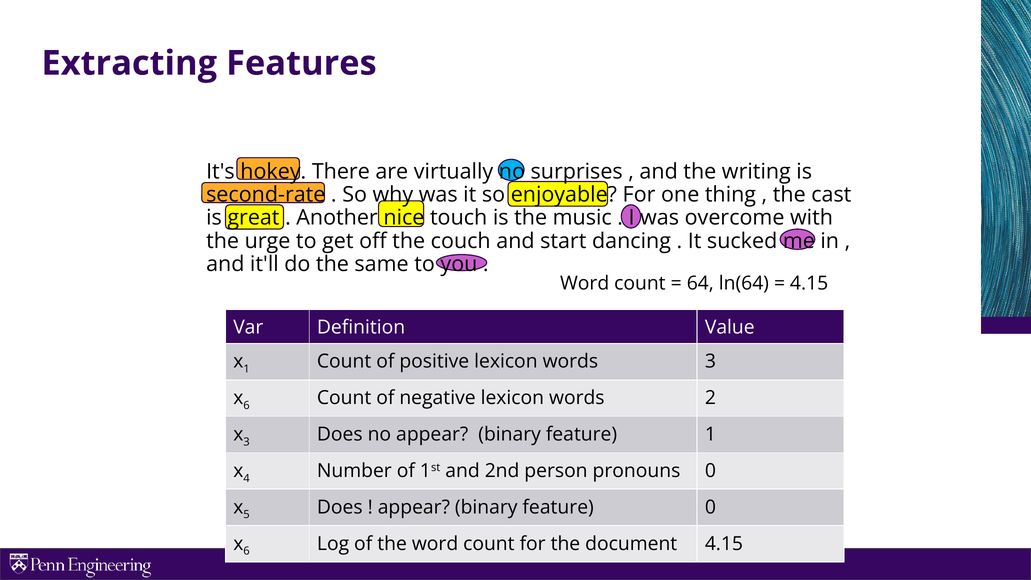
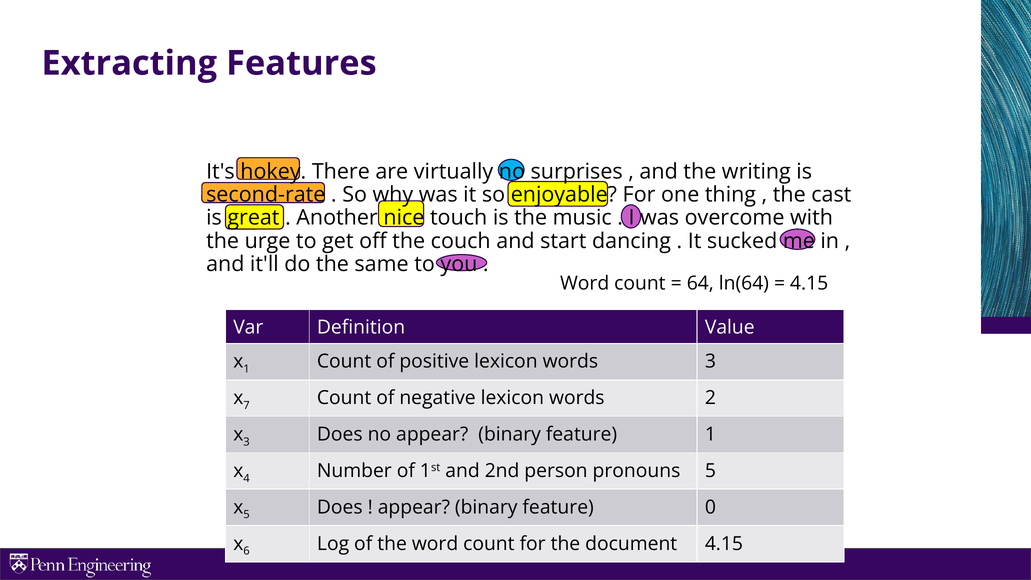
6: 6 -> 7 (246, 405)
pronouns 0: 0 -> 5 (710, 471)
